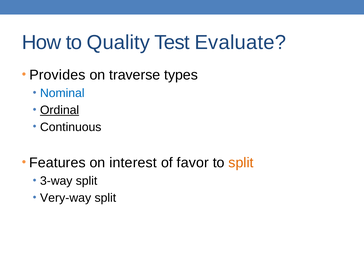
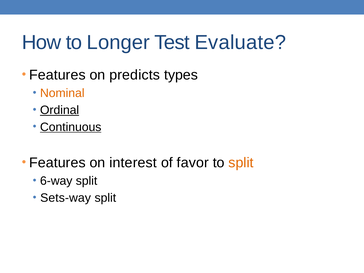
Quality: Quality -> Longer (118, 42)
Provides: Provides -> Features (57, 75)
traverse: traverse -> predicts (135, 75)
Nominal colour: blue -> orange (62, 93)
Continuous underline: none -> present (71, 127)
3-way: 3-way -> 6-way (56, 181)
Very-way: Very-way -> Sets-way (66, 198)
